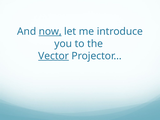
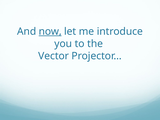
Vector underline: present -> none (54, 56)
